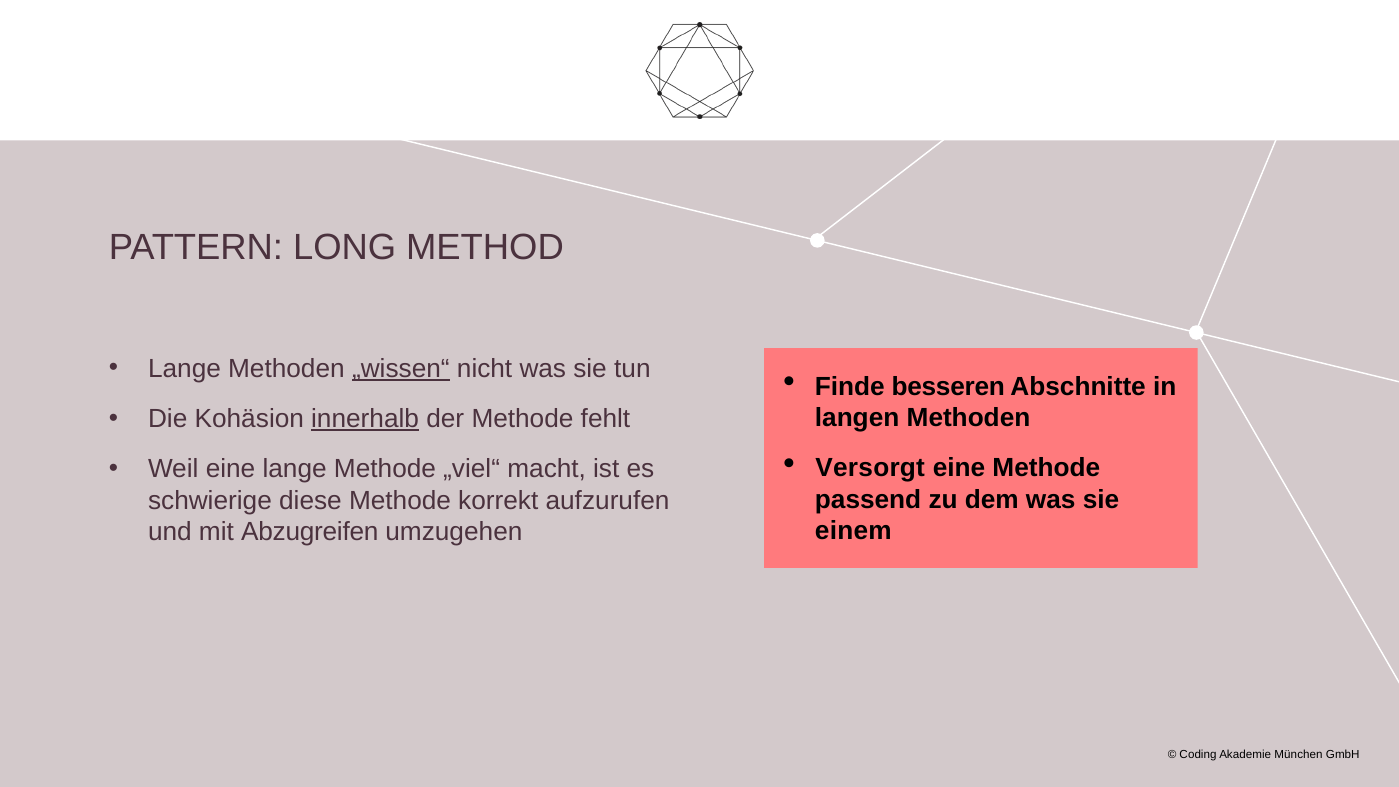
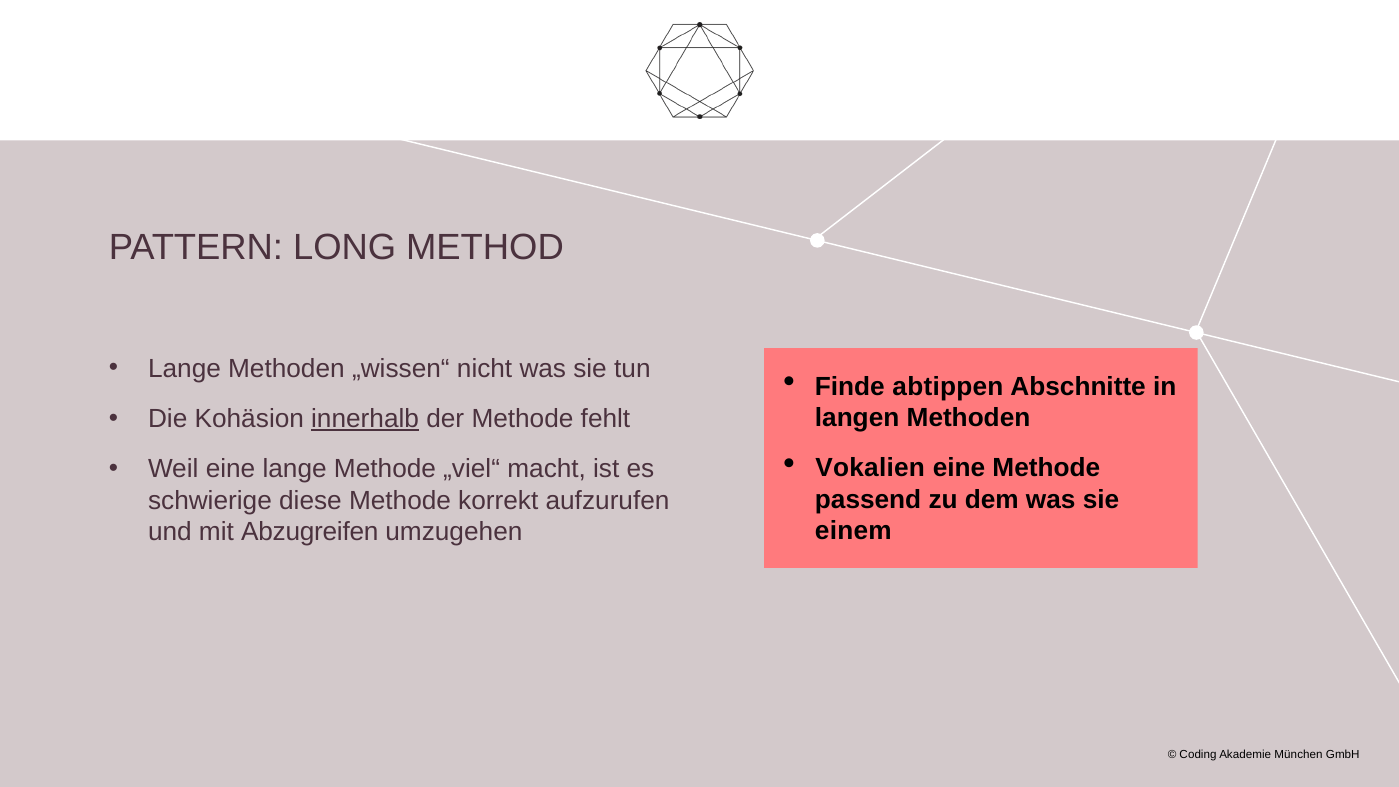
„wissen“ underline: present -> none (401, 369)
besseren: besseren -> abtippen (948, 386)
Versorgt: Versorgt -> Vokalien (870, 468)
